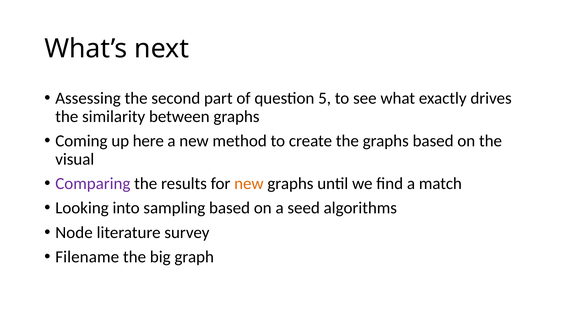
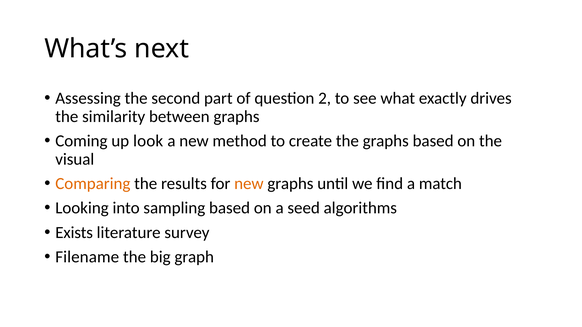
5: 5 -> 2 (325, 98)
here: here -> look (148, 141)
Comparing colour: purple -> orange (93, 184)
Node: Node -> Exists (74, 233)
